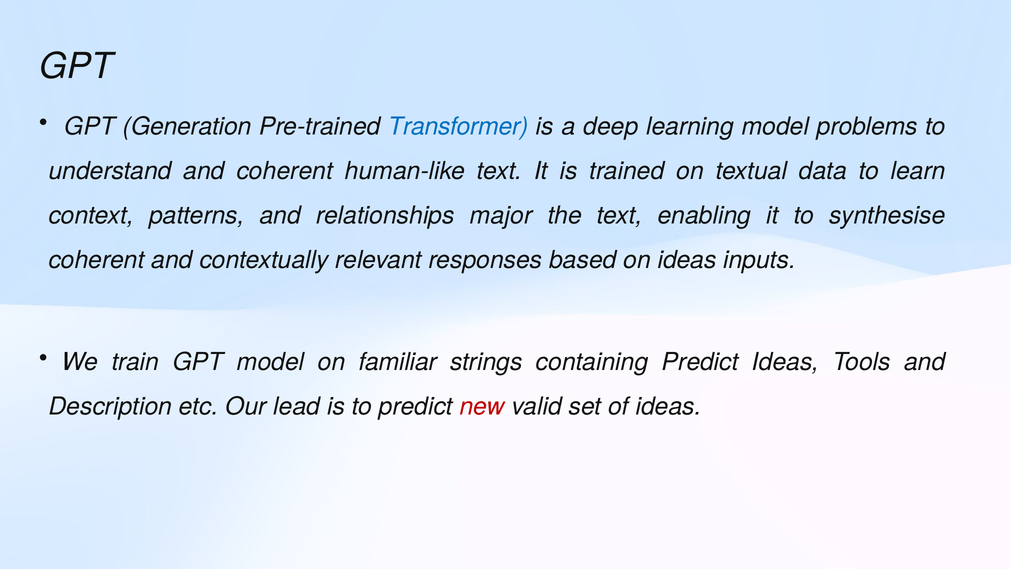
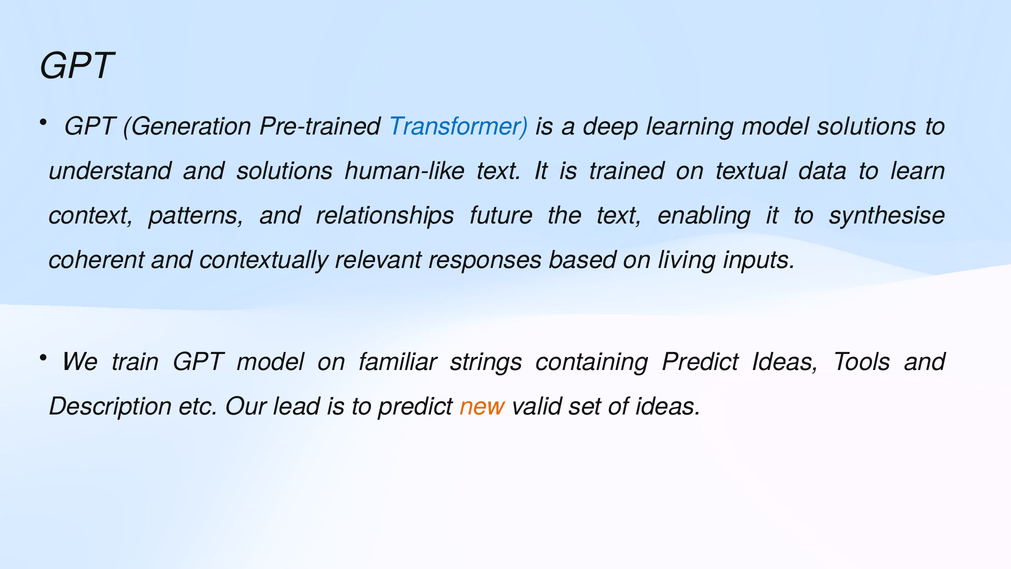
model problems: problems -> solutions (867, 126)
and coherent: coherent -> solutions (285, 171)
major: major -> future (501, 216)
on ideas: ideas -> living (687, 260)
new colour: red -> orange (482, 406)
